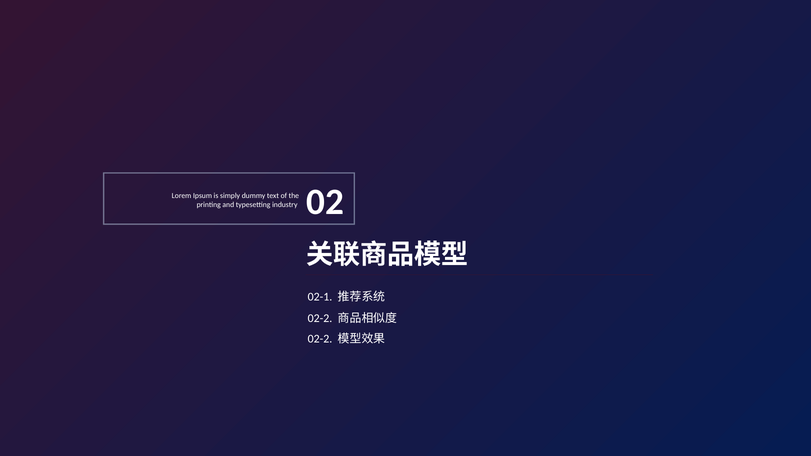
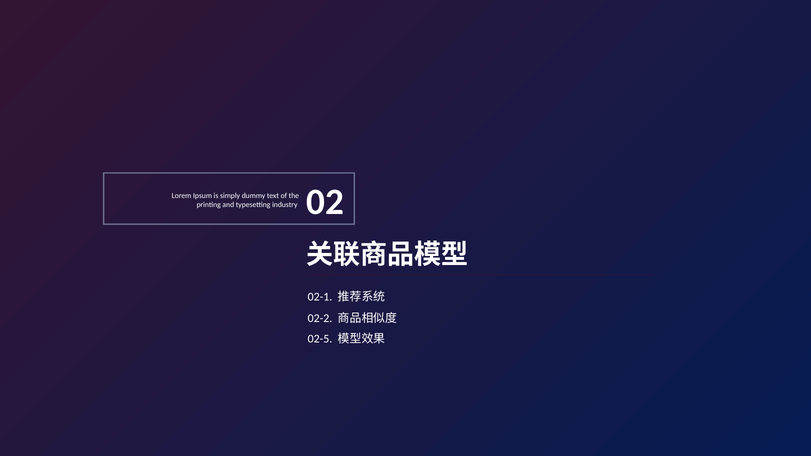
02-2: 02-2 -> 02-5 (320, 339)
